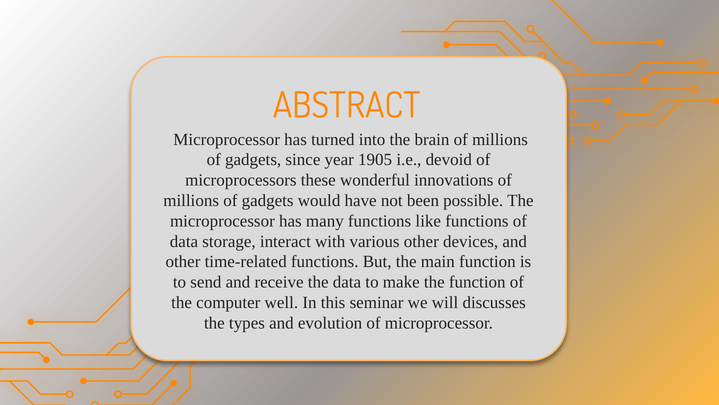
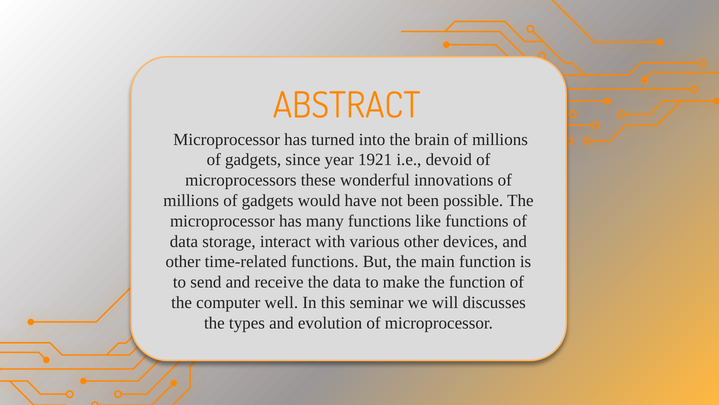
1905: 1905 -> 1921 (375, 160)
